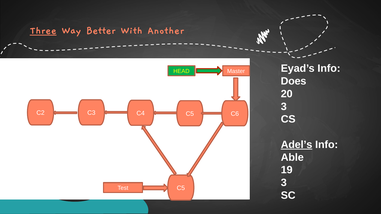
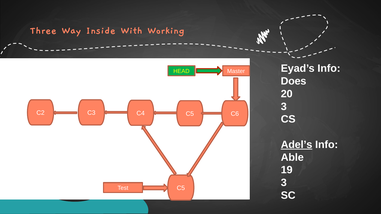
Three underline: present -> none (43, 30)
Better: Better -> Inside (101, 30)
Another: Another -> Working (166, 30)
